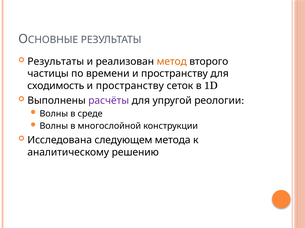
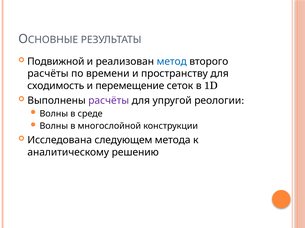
Результаты: Результаты -> Подвижной (56, 62)
метод colour: orange -> blue (172, 62)
частицы: частицы -> расчёты (48, 74)
пространству: пространству -> перемещение (130, 86)
